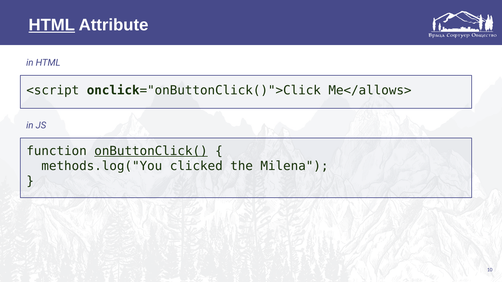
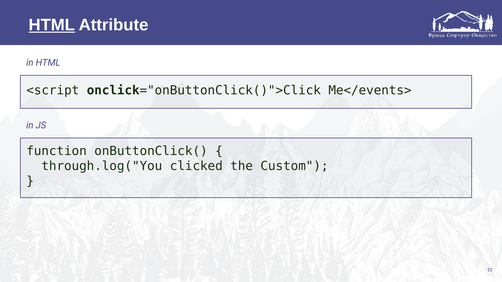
Me</allows>: Me</allows> -> Me</events> (370, 91)
onButtonClick( underline: present -> none (151, 151)
methods.log("You: methods.log("You -> through.log("You (102, 166)
Milena: Milena -> Custom (294, 166)
